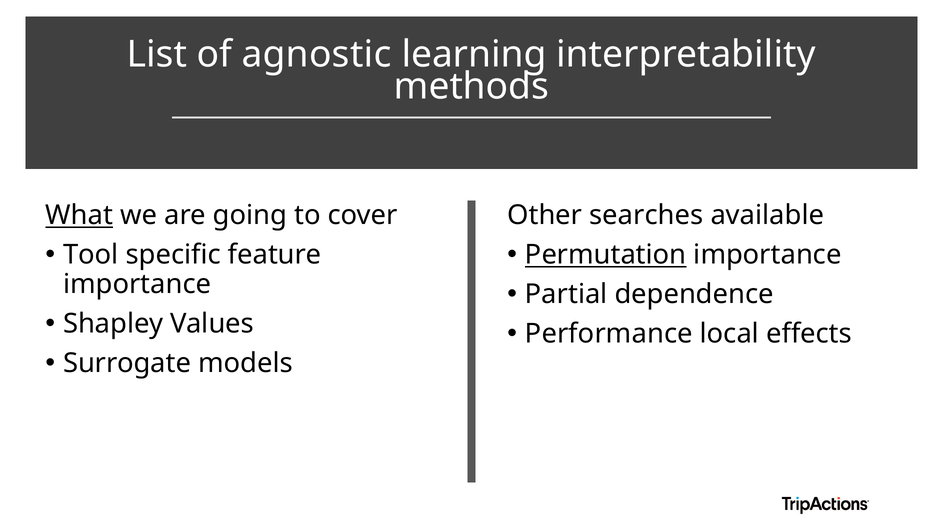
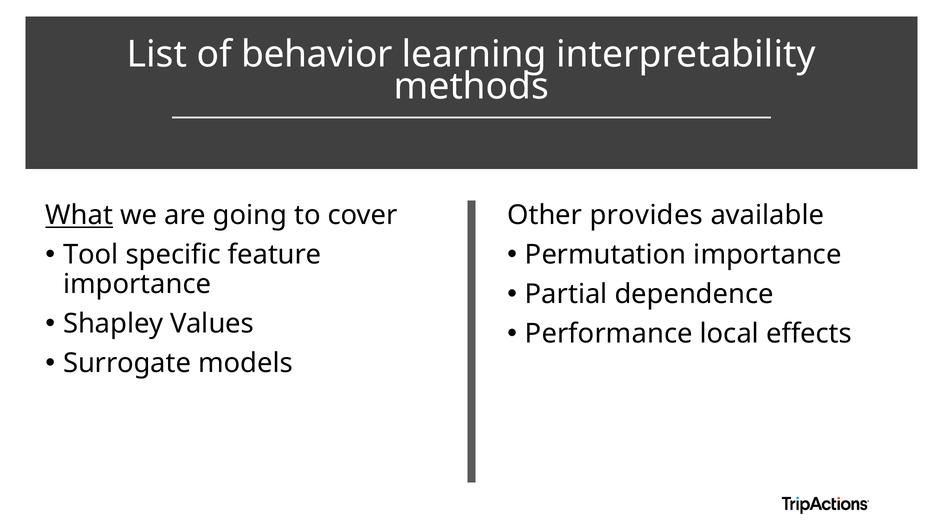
agnostic: agnostic -> behavior (317, 54)
searches: searches -> provides (646, 215)
Permutation underline: present -> none (606, 255)
